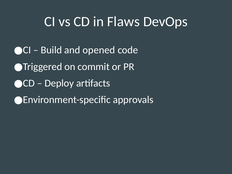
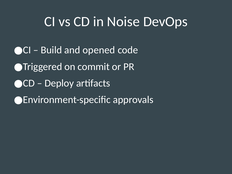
Flaws: Flaws -> Noise (123, 22)
